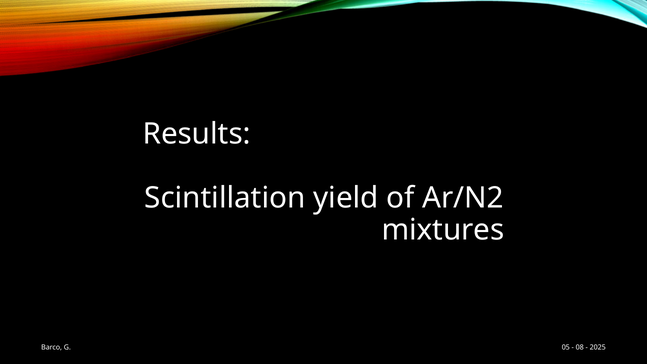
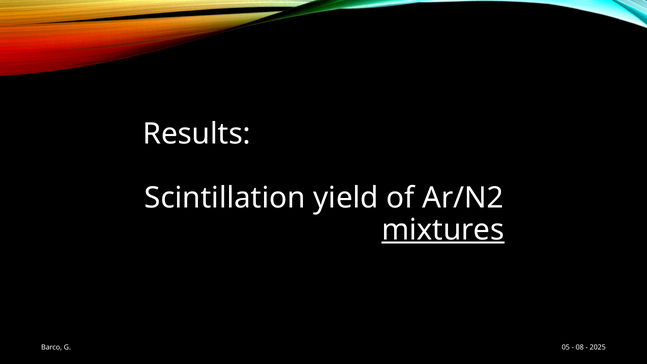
mixtures underline: none -> present (443, 230)
